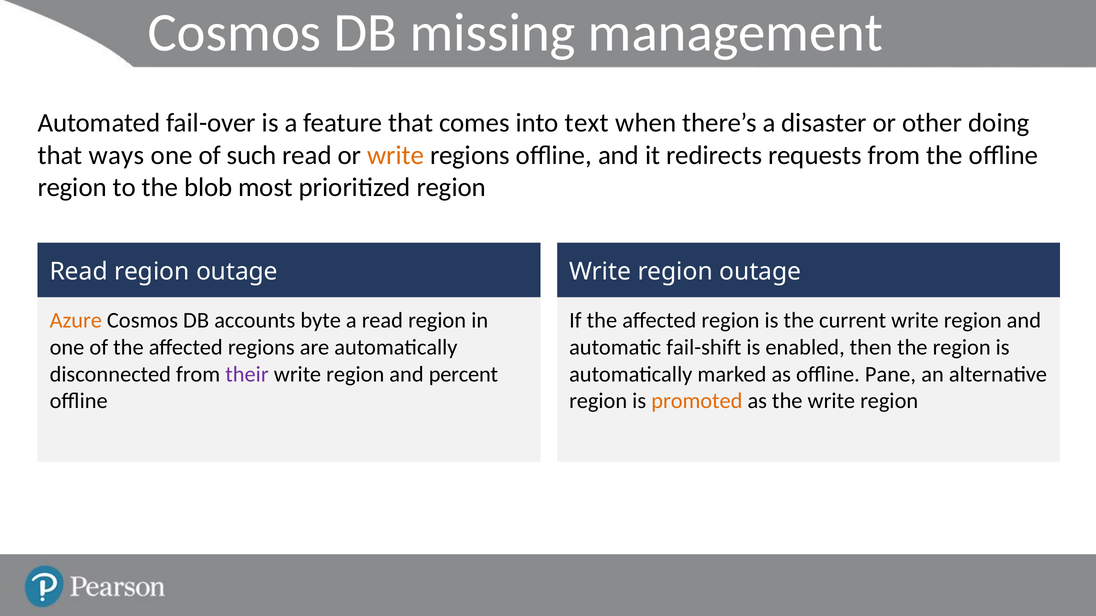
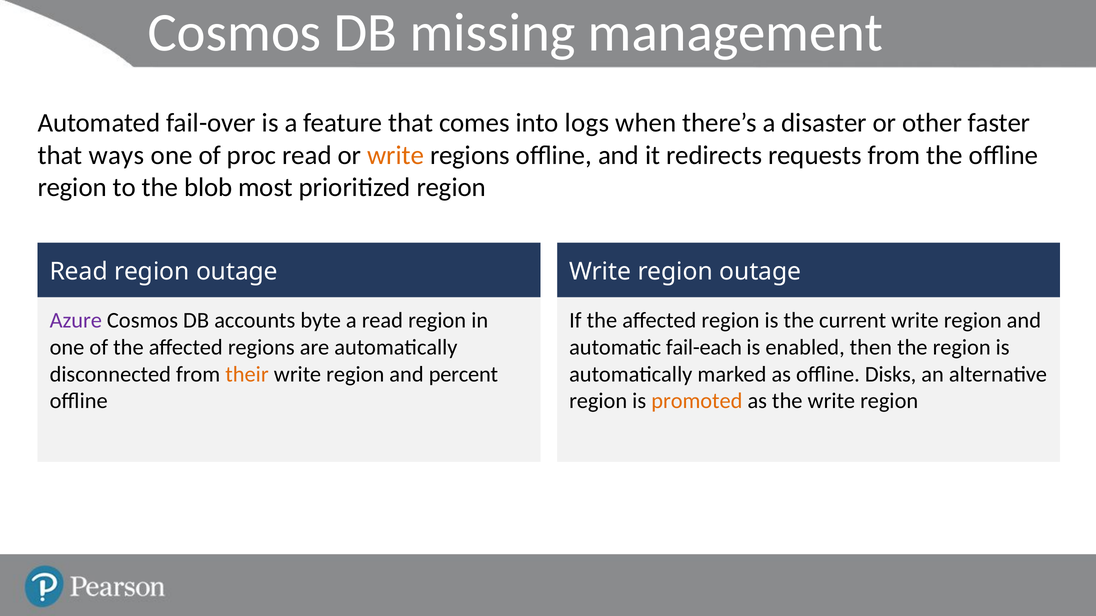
text: text -> logs (587, 123)
doing: doing -> faster (999, 123)
such: such -> proc (252, 155)
Azure colour: orange -> purple (76, 321)
fail-shift: fail-shift -> fail-each (704, 348)
their colour: purple -> orange (247, 374)
Pane: Pane -> Disks (891, 374)
